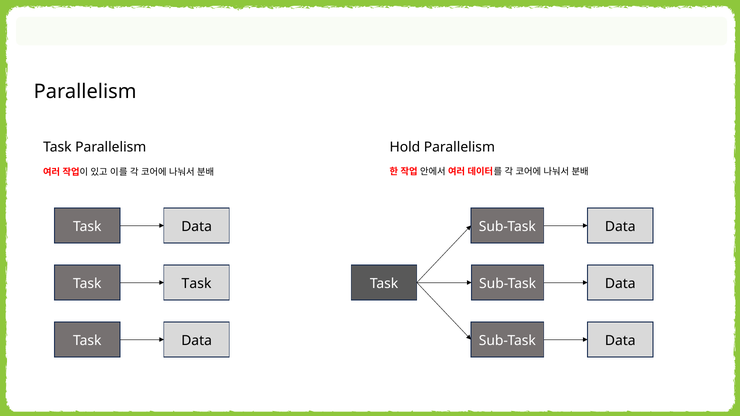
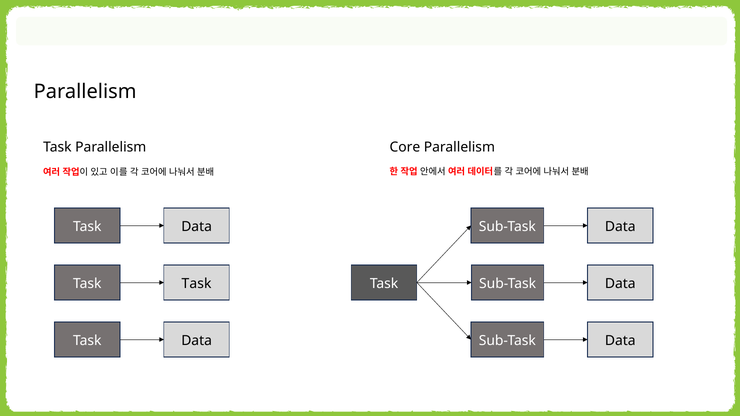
Hold: Hold -> Core (405, 147)
